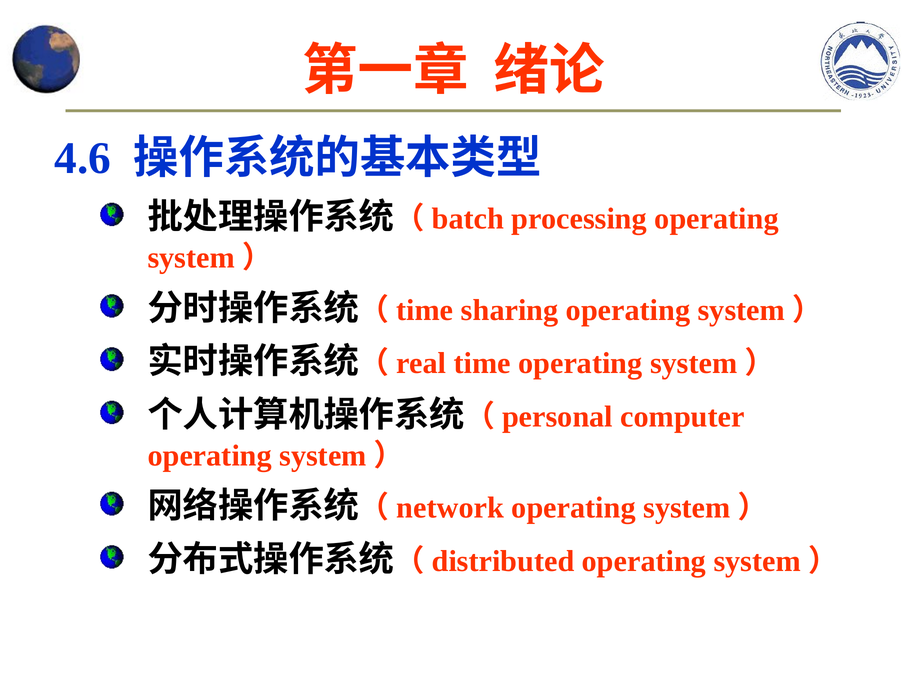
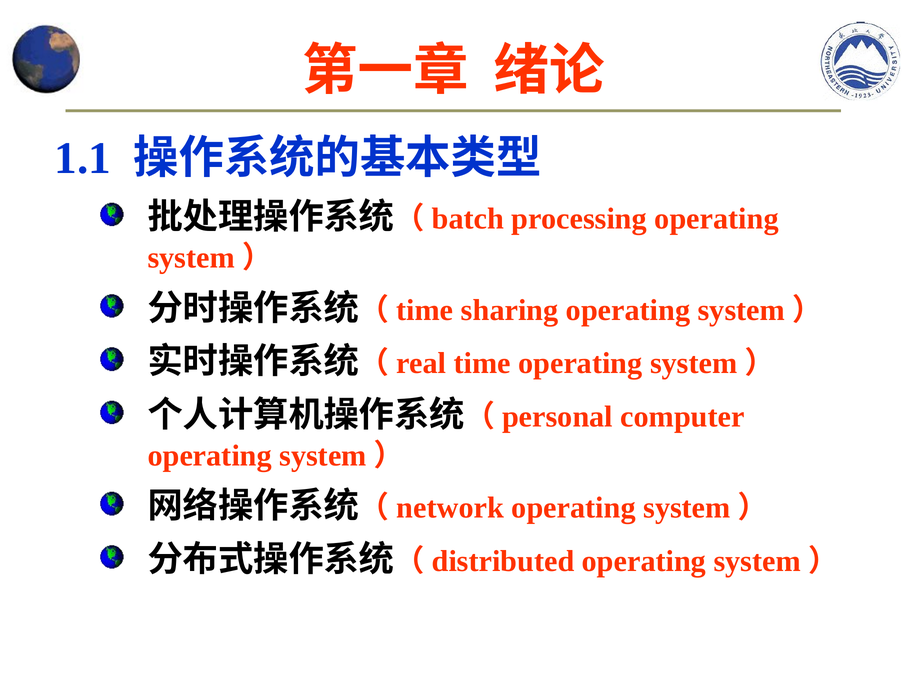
4.6: 4.6 -> 1.1 (83, 159)
